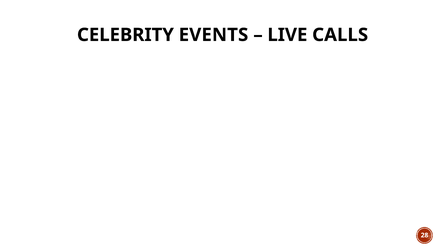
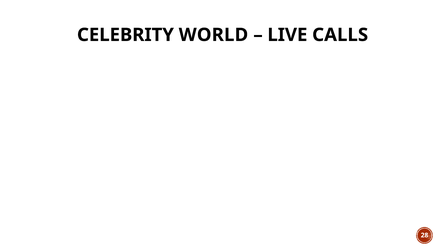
EVENTS: EVENTS -> WORLD (213, 35)
